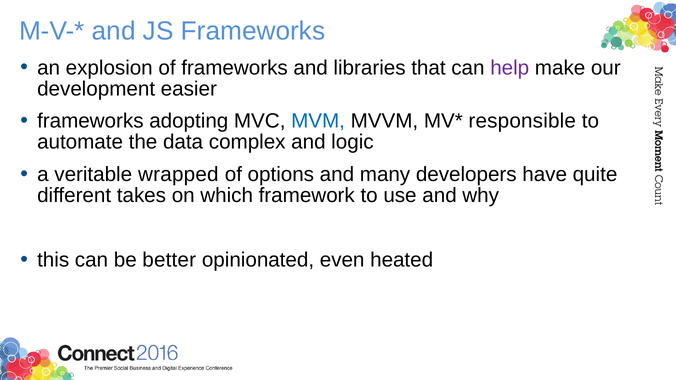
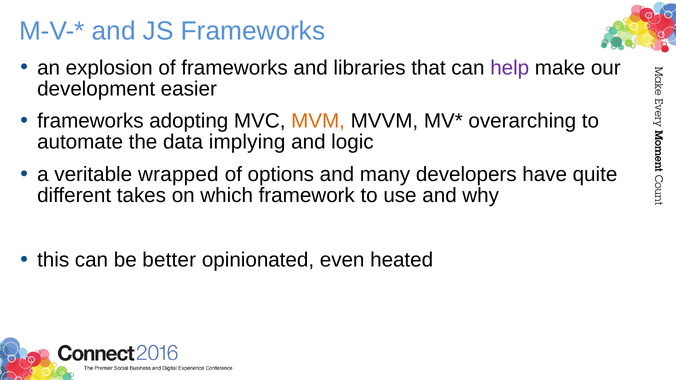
MVM colour: blue -> orange (318, 121)
responsible: responsible -> overarching (522, 121)
complex: complex -> implying (247, 142)
